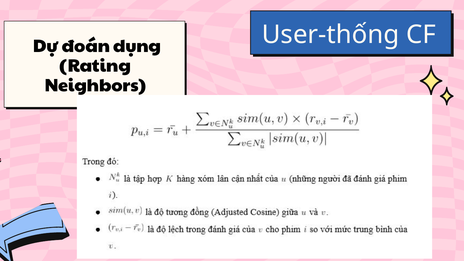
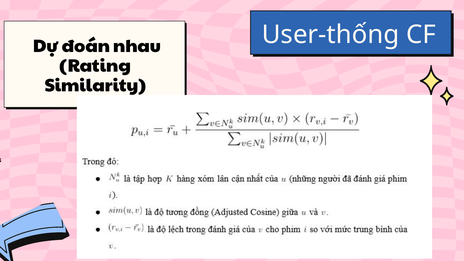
dụng: dụng -> nhau (137, 46)
Neighbors: Neighbors -> Similarity (95, 86)
